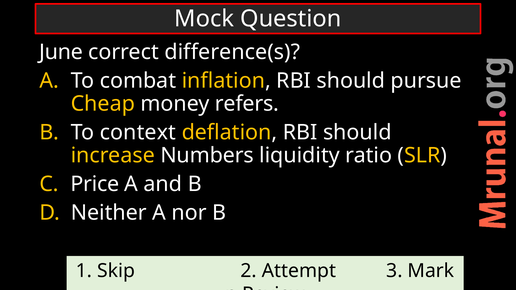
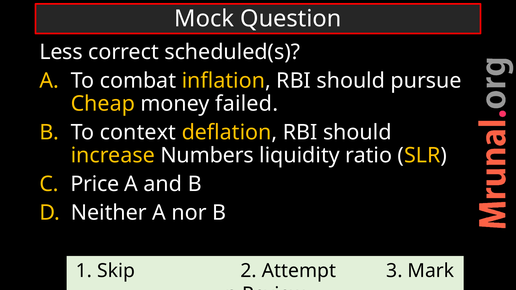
June: June -> Less (61, 52)
difference(s: difference(s -> scheduled(s (232, 52)
refers: refers -> failed (247, 104)
